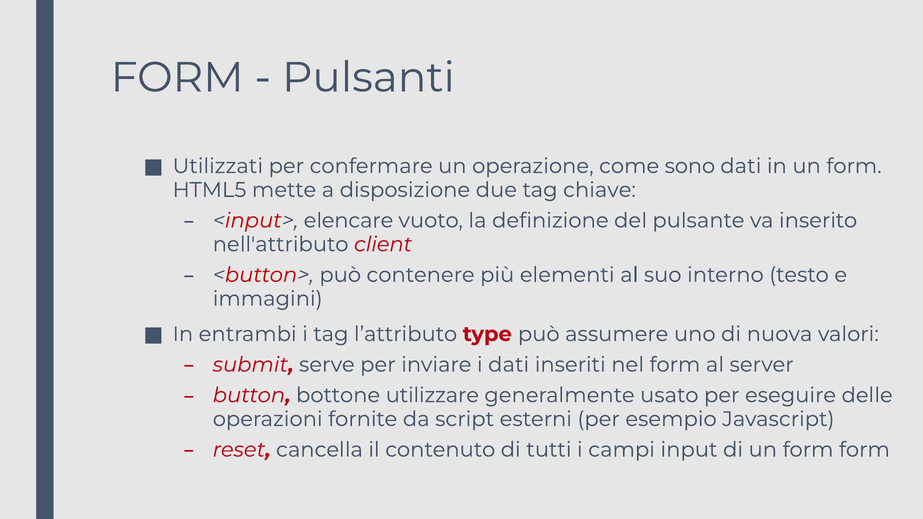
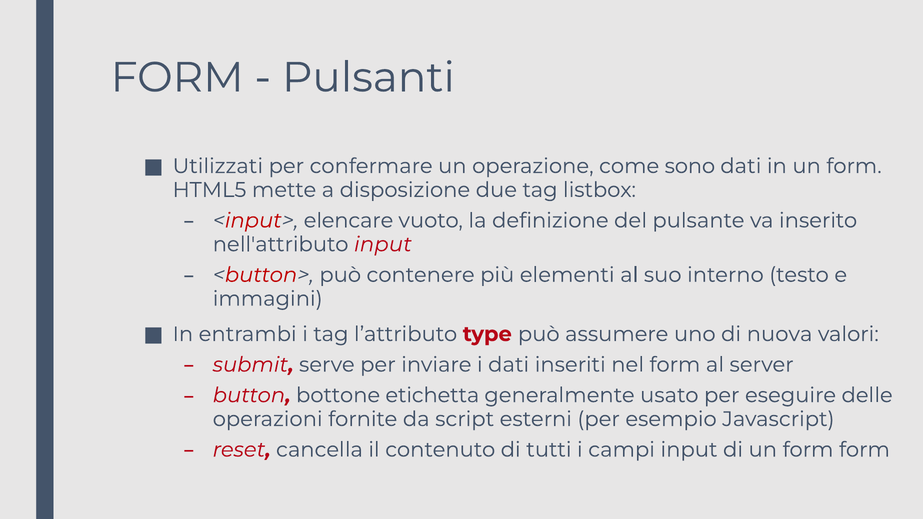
chiave: chiave -> listbox (600, 190)
nell'attributo client: client -> input (383, 244)
utilizzare: utilizzare -> etichetta (432, 395)
